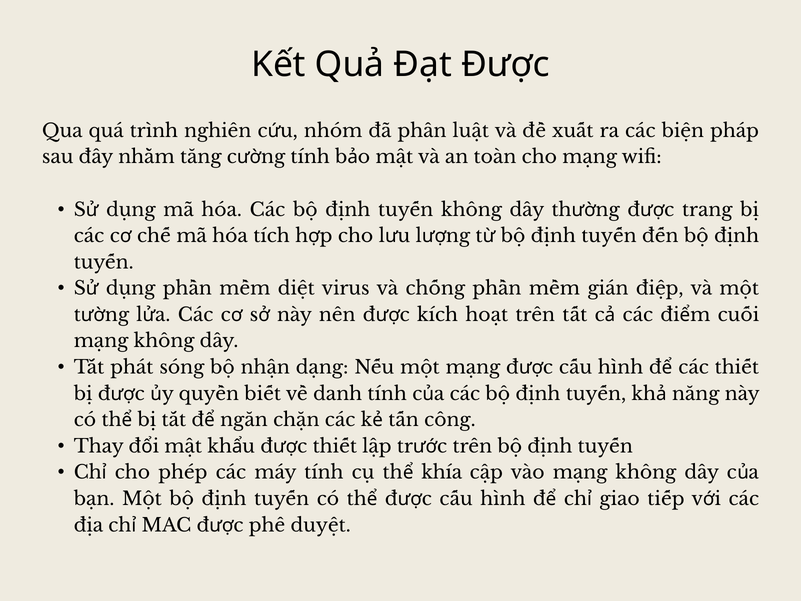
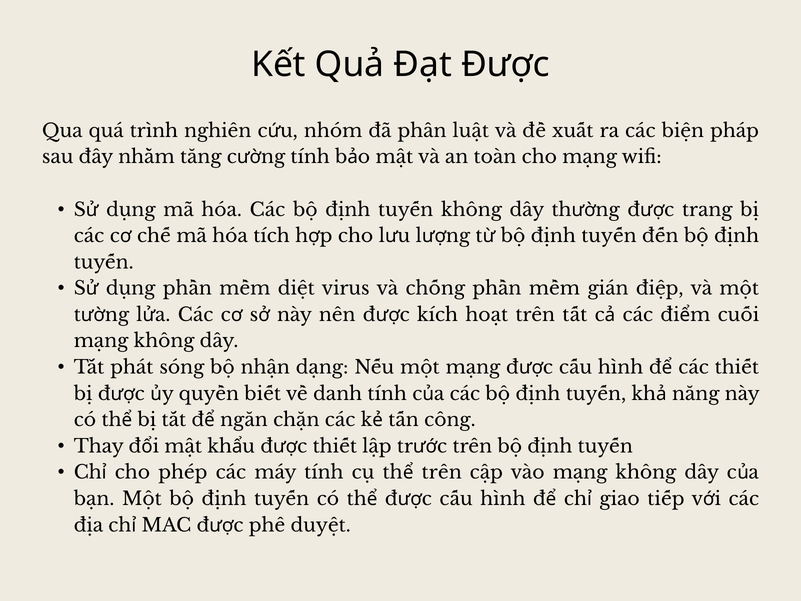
khía: khía -> trên (442, 473)
